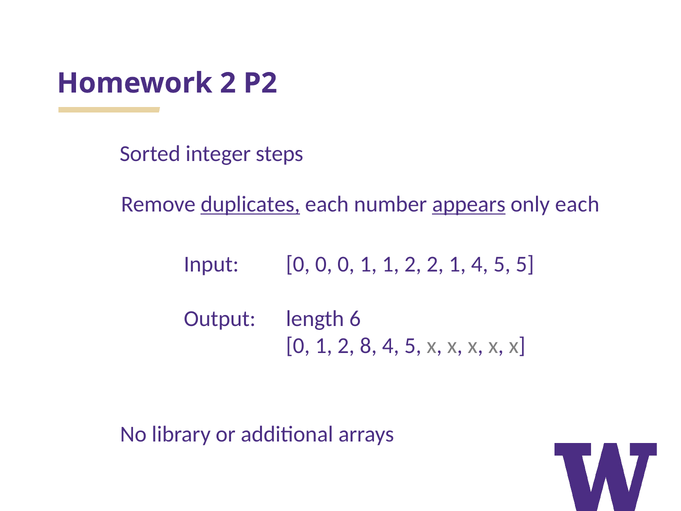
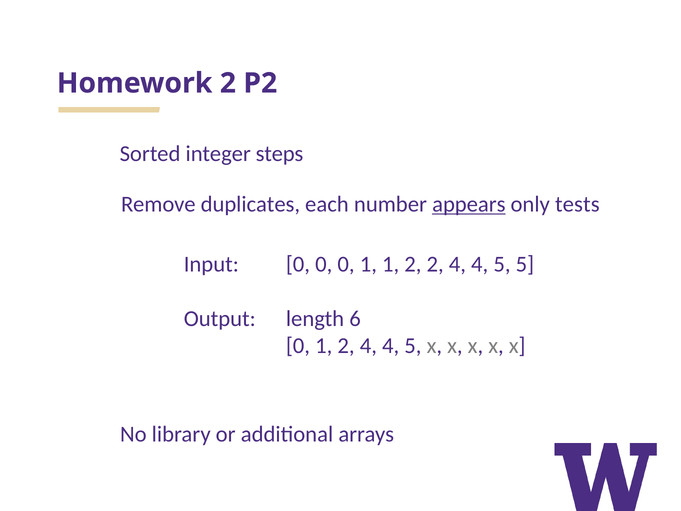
duplicates underline: present -> none (250, 204)
only each: each -> tests (577, 204)
2 2 1: 1 -> 4 (457, 264)
1 2 8: 8 -> 4 (368, 346)
